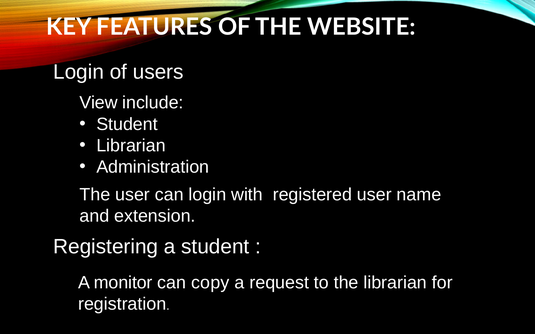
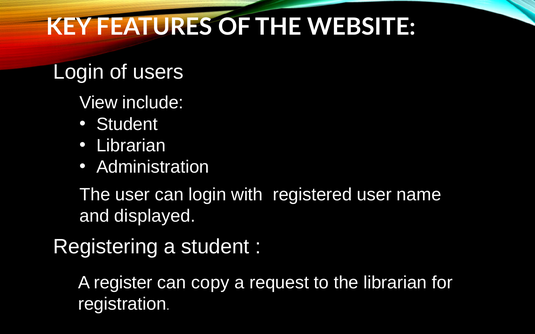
extension: extension -> displayed (155, 216)
monitor: monitor -> register (123, 283)
